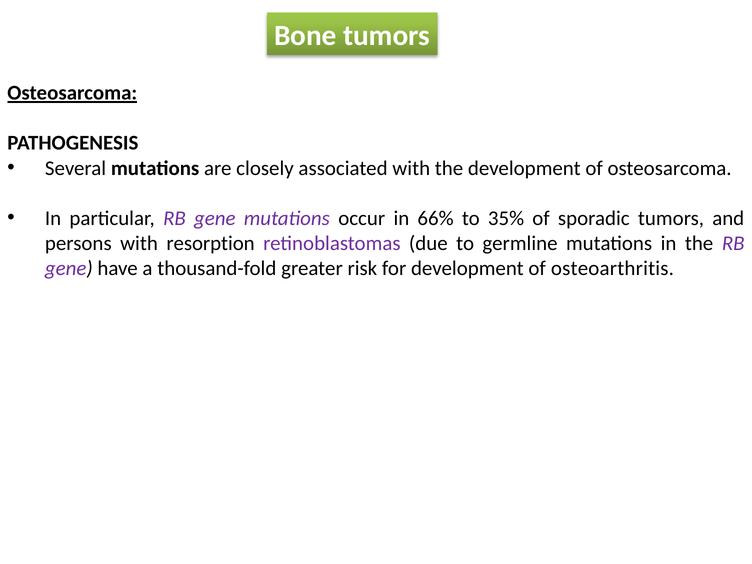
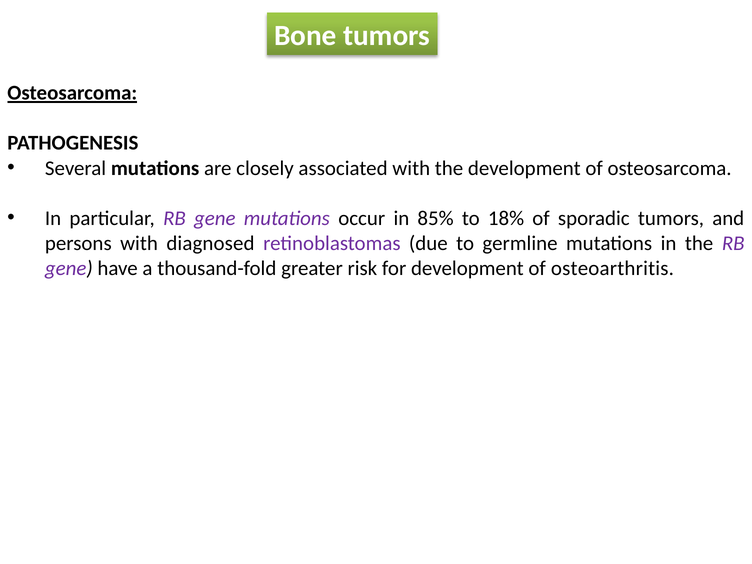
66%: 66% -> 85% (436, 218)
35%: 35% -> 18% (506, 218)
resorption: resorption -> diagnosed (210, 243)
